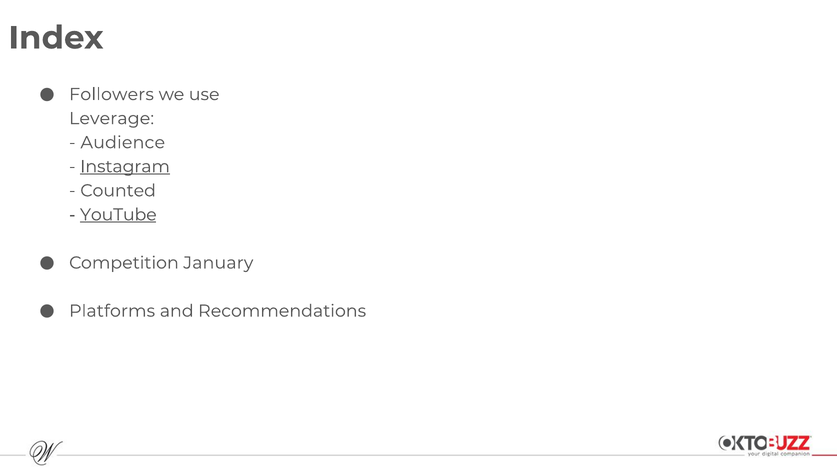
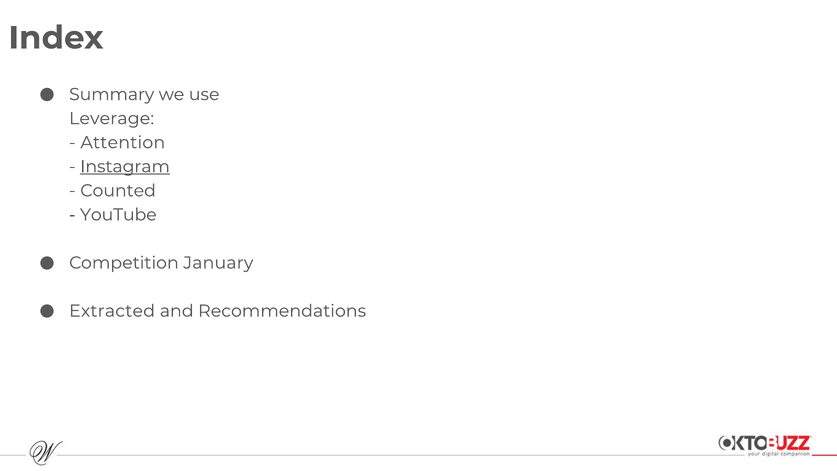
Followers: Followers -> Summary (112, 94)
Audience: Audience -> Attention (123, 142)
YouTube underline: present -> none (118, 215)
Platforms: Platforms -> Extracted (112, 311)
